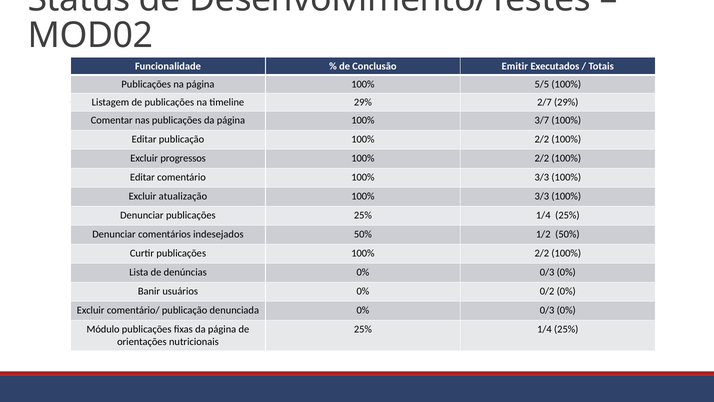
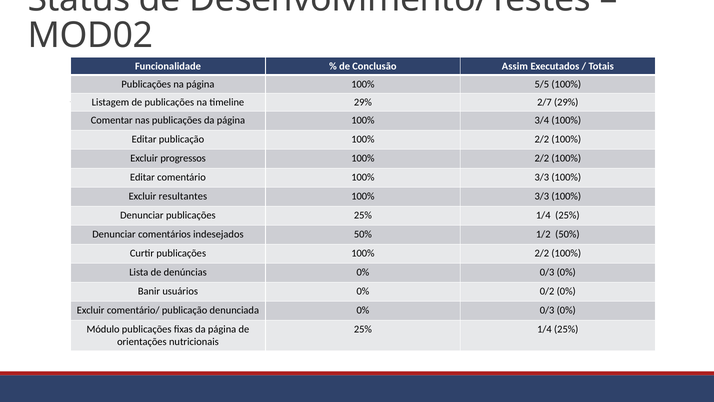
Emitir: Emitir -> Assim (515, 66)
3/7: 3/7 -> 3/4 (542, 120)
atualização: atualização -> resultantes (183, 196)
